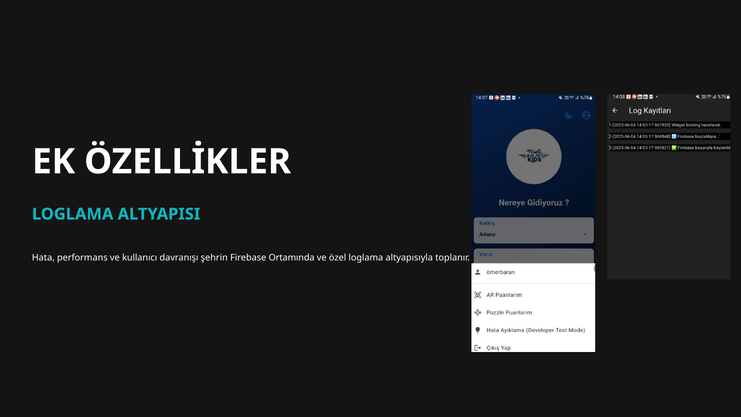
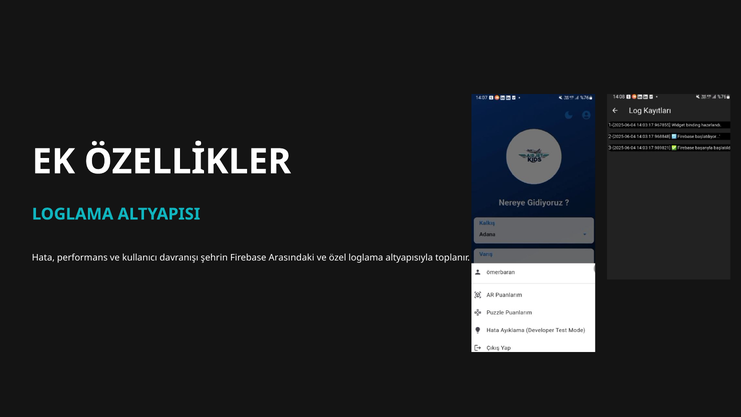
Ortamında: Ortamında -> Arasındaki (292, 257)
